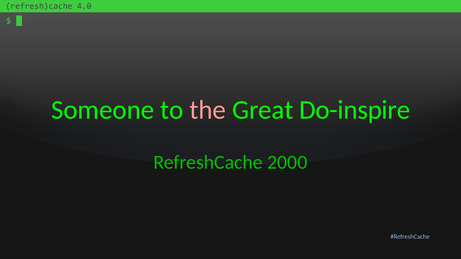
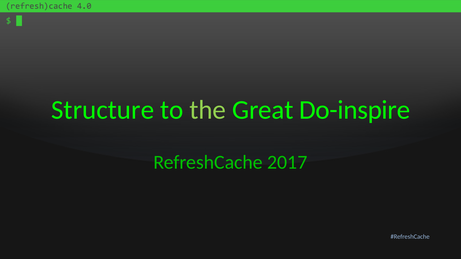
Someone: Someone -> Structure (103, 110)
the colour: pink -> light green (208, 110)
2000: 2000 -> 2017 (287, 162)
